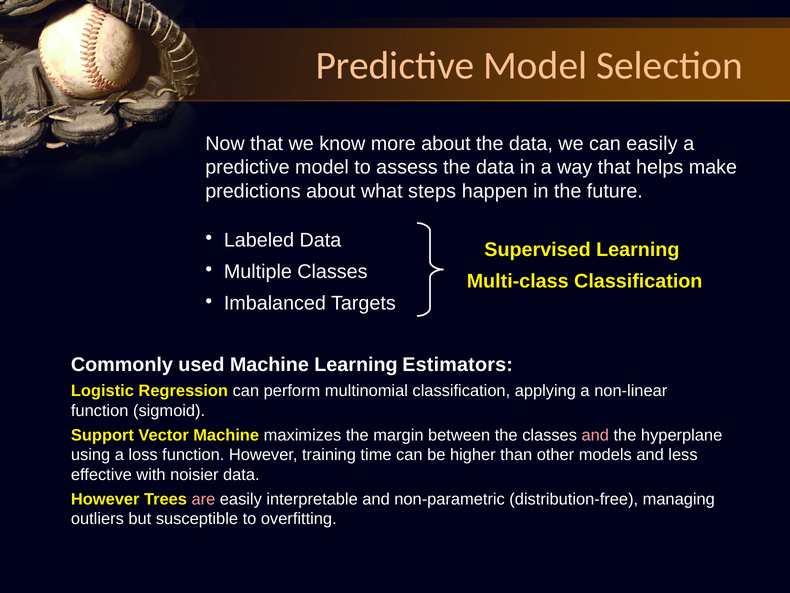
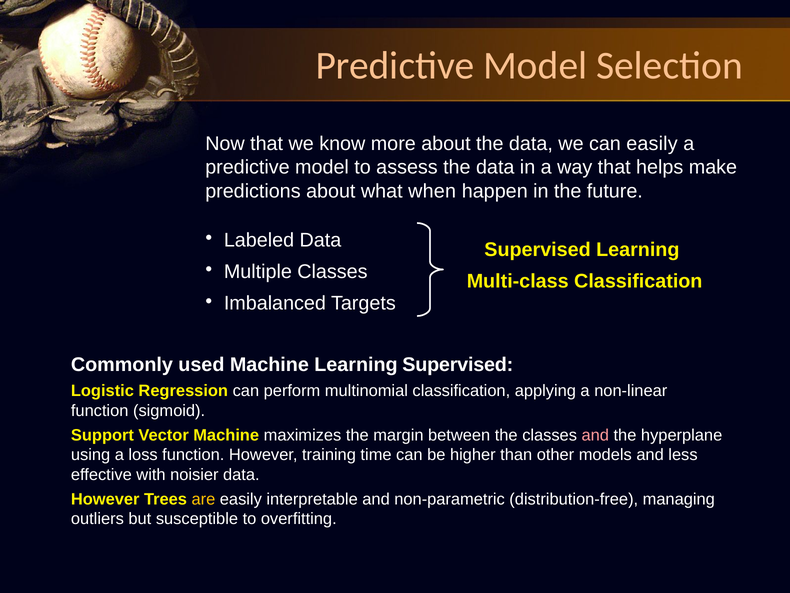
steps: steps -> when (432, 191)
Learning Estimators: Estimators -> Supervised (458, 364)
are colour: pink -> yellow (203, 499)
